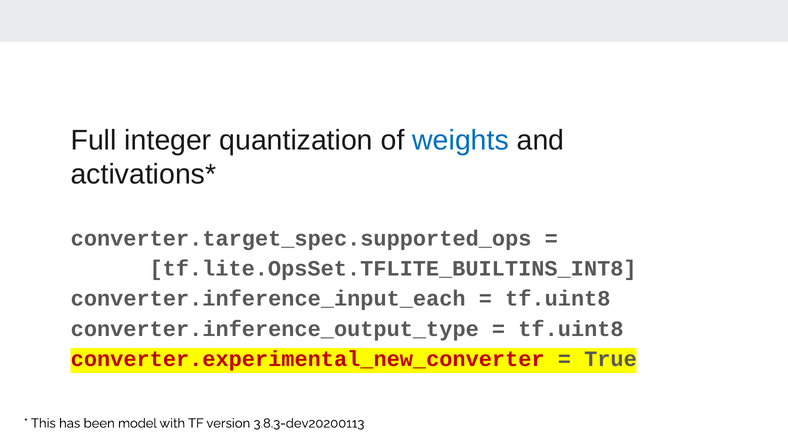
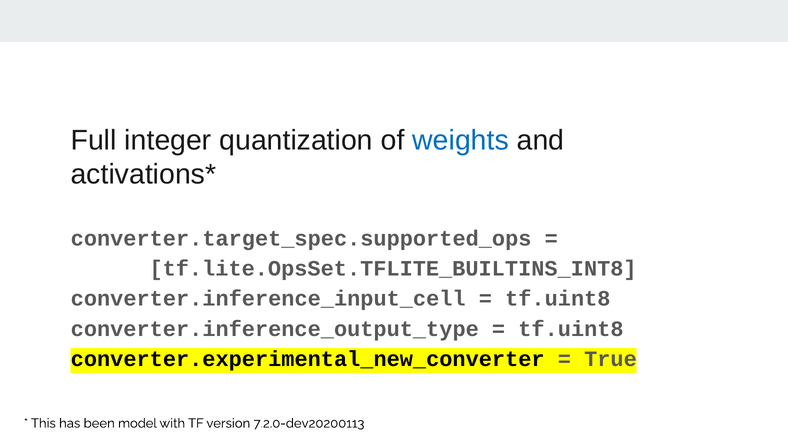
converter.inference_input_each: converter.inference_input_each -> converter.inference_input_cell (268, 299)
converter.experimental_new_converter colour: red -> black (308, 359)
3.8.3-dev20200113: 3.8.3-dev20200113 -> 7.2.0-dev20200113 (309, 424)
